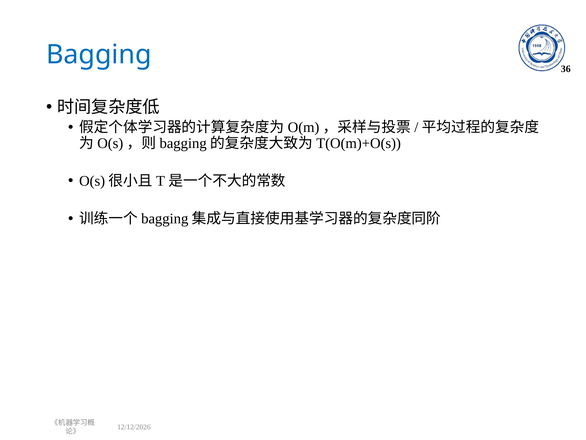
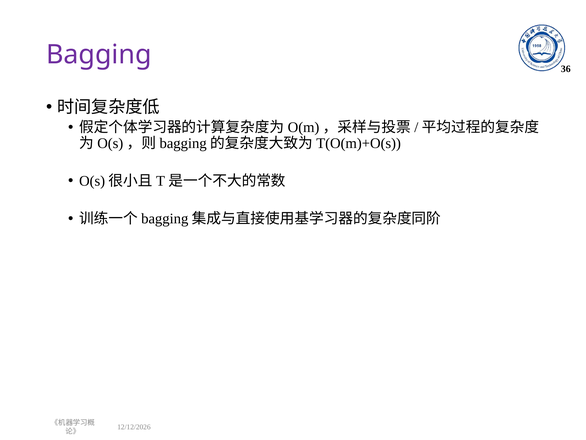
Bagging colour: blue -> purple (99, 55)
